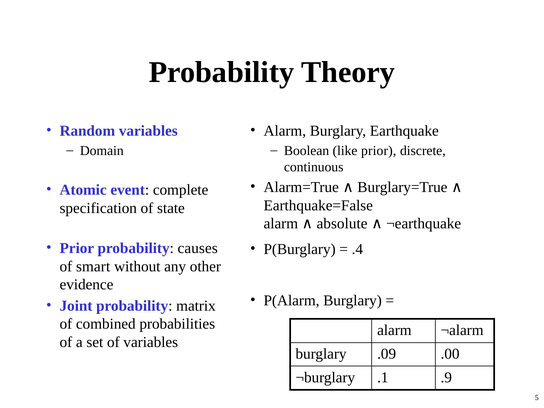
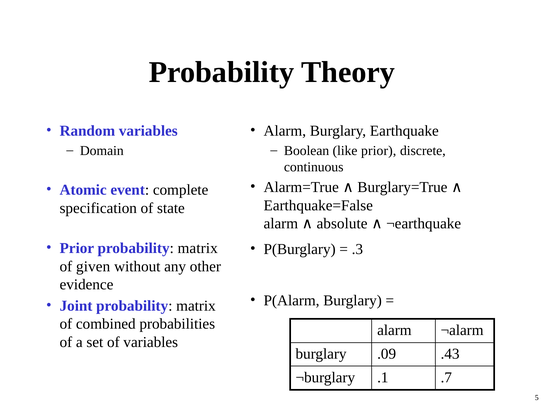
Prior probability causes: causes -> matrix (198, 248)
.4: .4 -> .3 (357, 249)
smart: smart -> given (93, 266)
.00: .00 -> .43 (450, 354)
.9: .9 -> .7 (446, 377)
